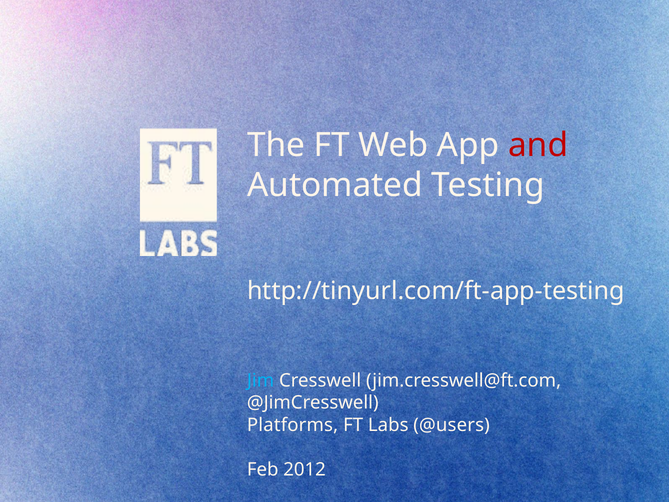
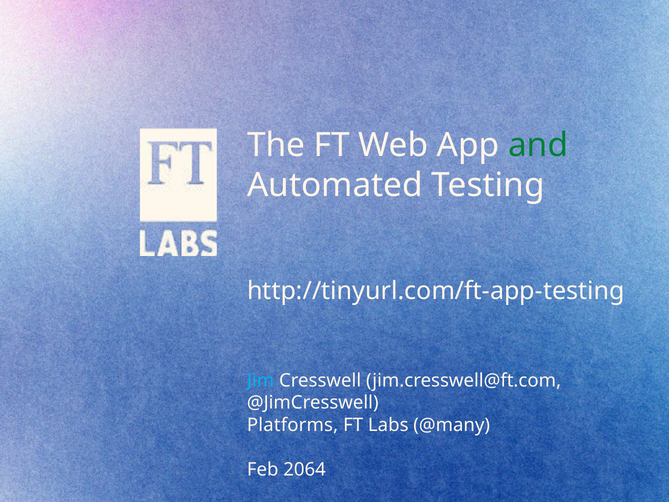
and colour: red -> green (538, 145)
@users: @users -> @many (452, 425)
2012: 2012 -> 2064 (305, 469)
